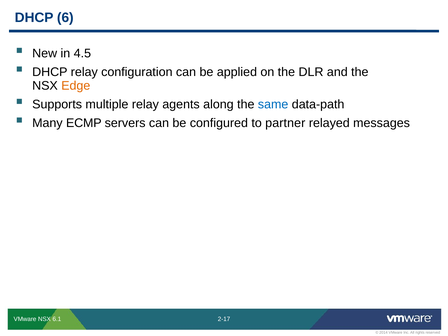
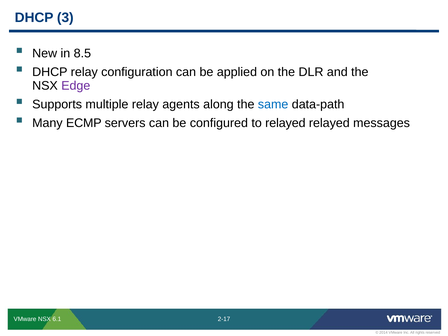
6: 6 -> 3 (65, 18)
4.5: 4.5 -> 8.5 (82, 53)
Edge colour: orange -> purple (76, 86)
to partner: partner -> relayed (285, 123)
